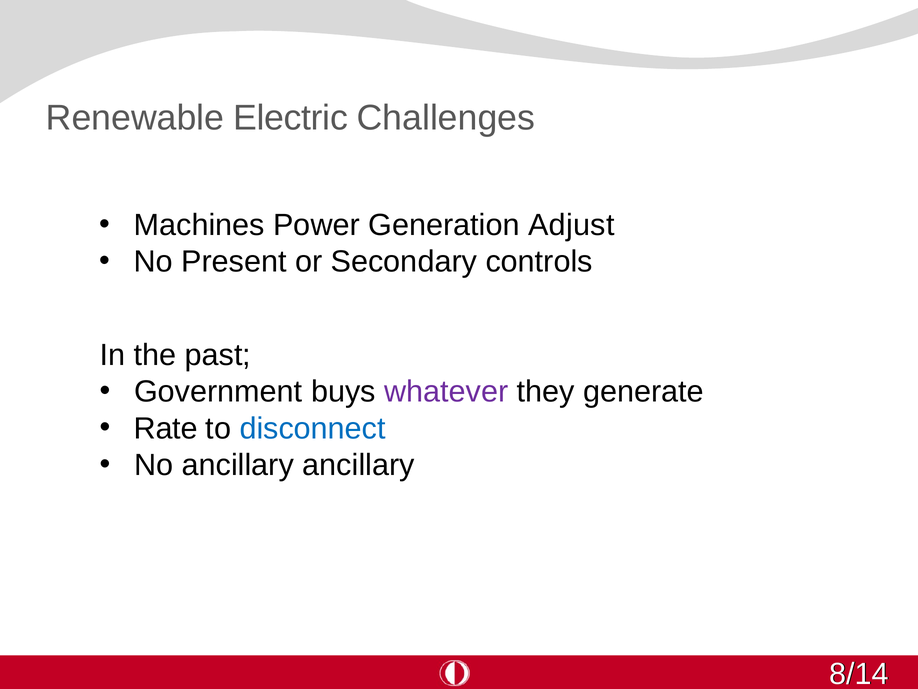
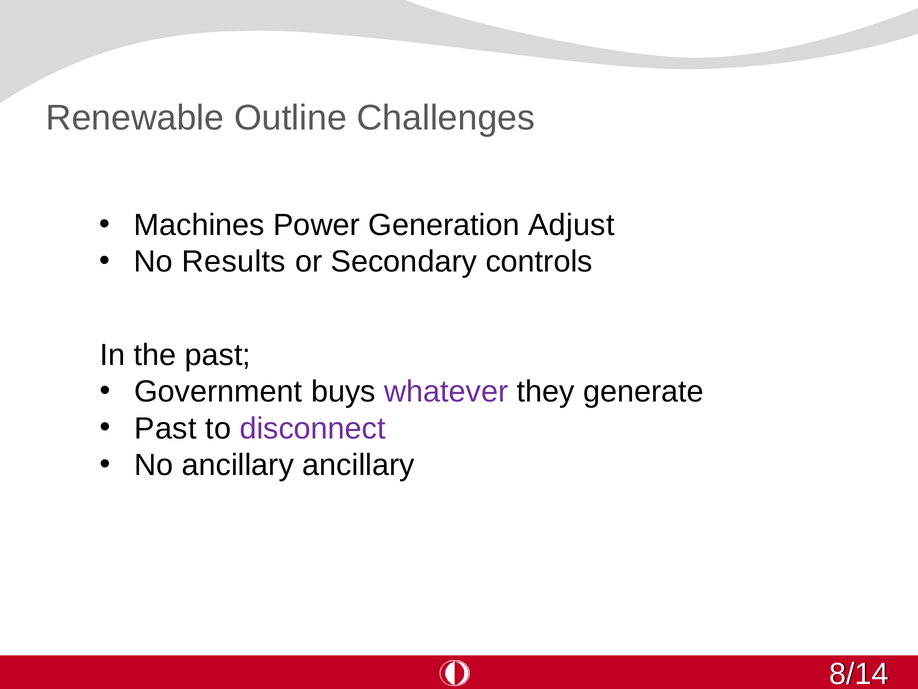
Electric: Electric -> Outline (290, 118)
Present: Present -> Results (234, 262)
Rate: Rate -> Past (165, 428)
disconnect colour: blue -> purple (313, 428)
